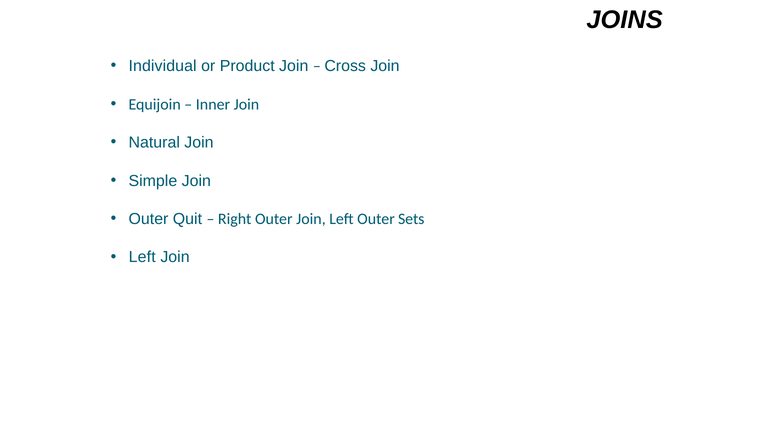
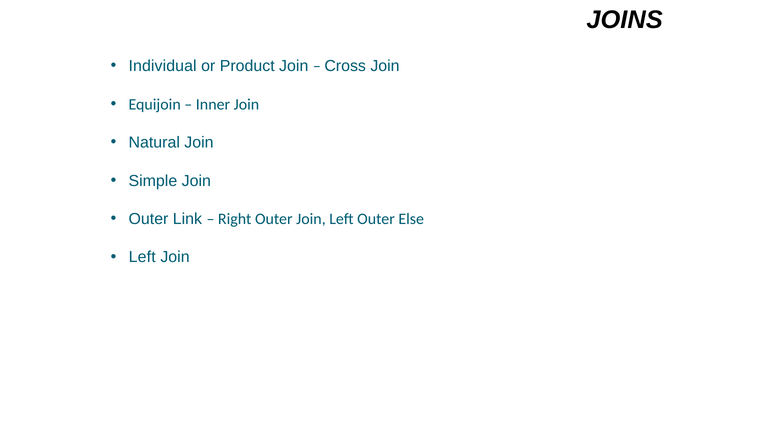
Quit: Quit -> Link (187, 219)
Sets: Sets -> Else (411, 219)
